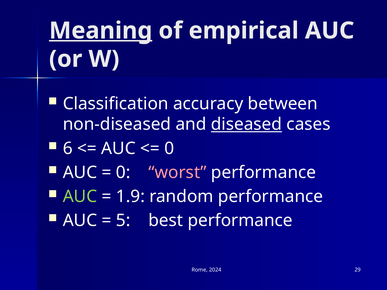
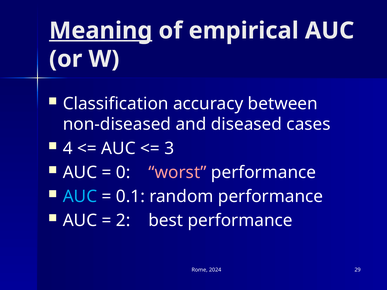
diseased underline: present -> none (246, 124)
6: 6 -> 4 (68, 148)
0: 0 -> 3 (169, 148)
AUC colour: light green -> light blue (80, 197)
1.9: 1.9 -> 0.1 (130, 197)
5: 5 -> 2 (123, 221)
